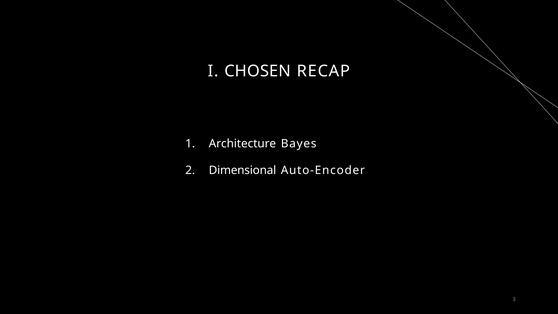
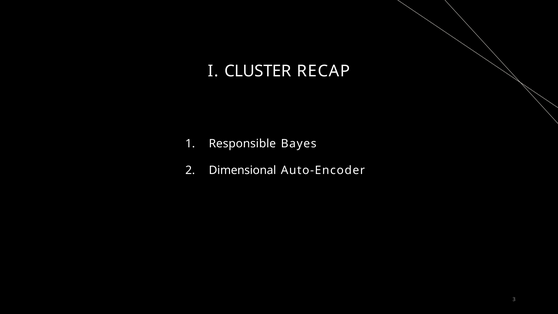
CHOSEN: CHOSEN -> CLUSTER (258, 71)
Architecture: Architecture -> Responsible (242, 143)
